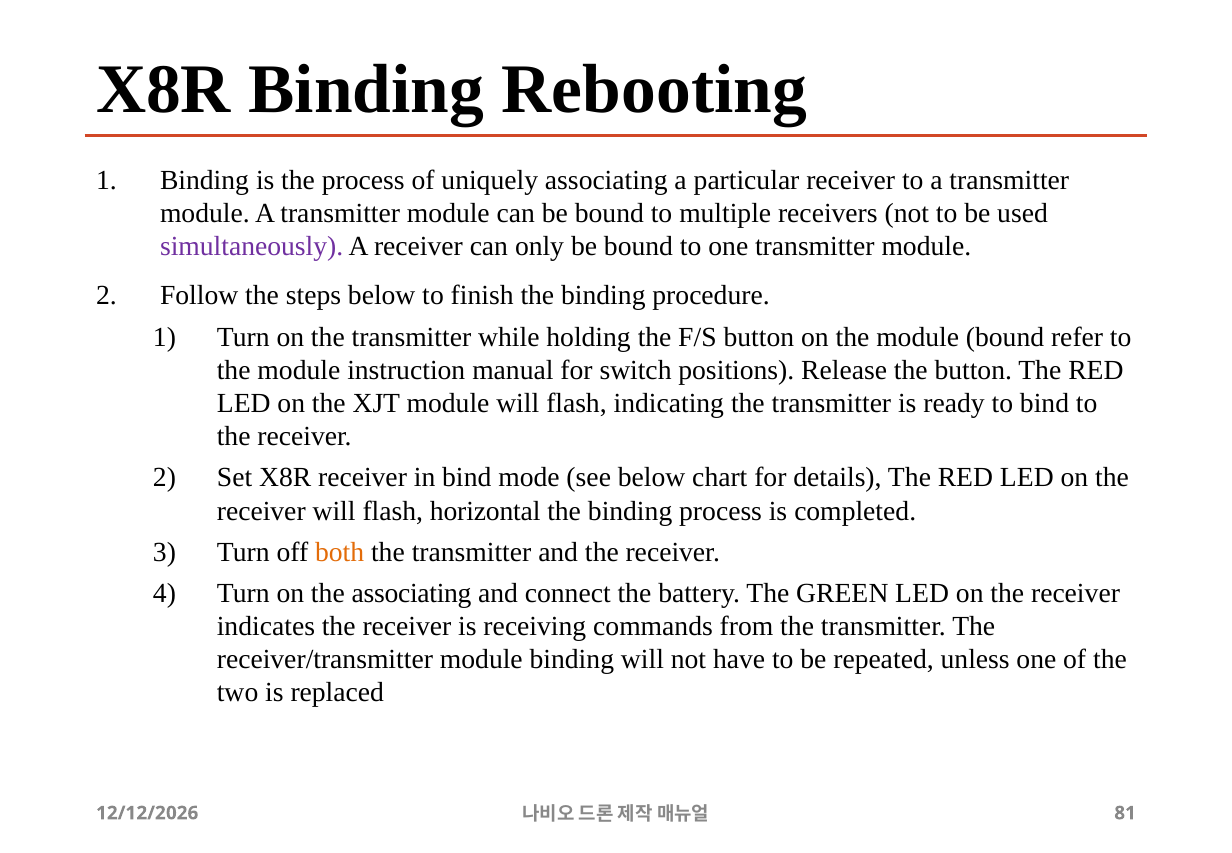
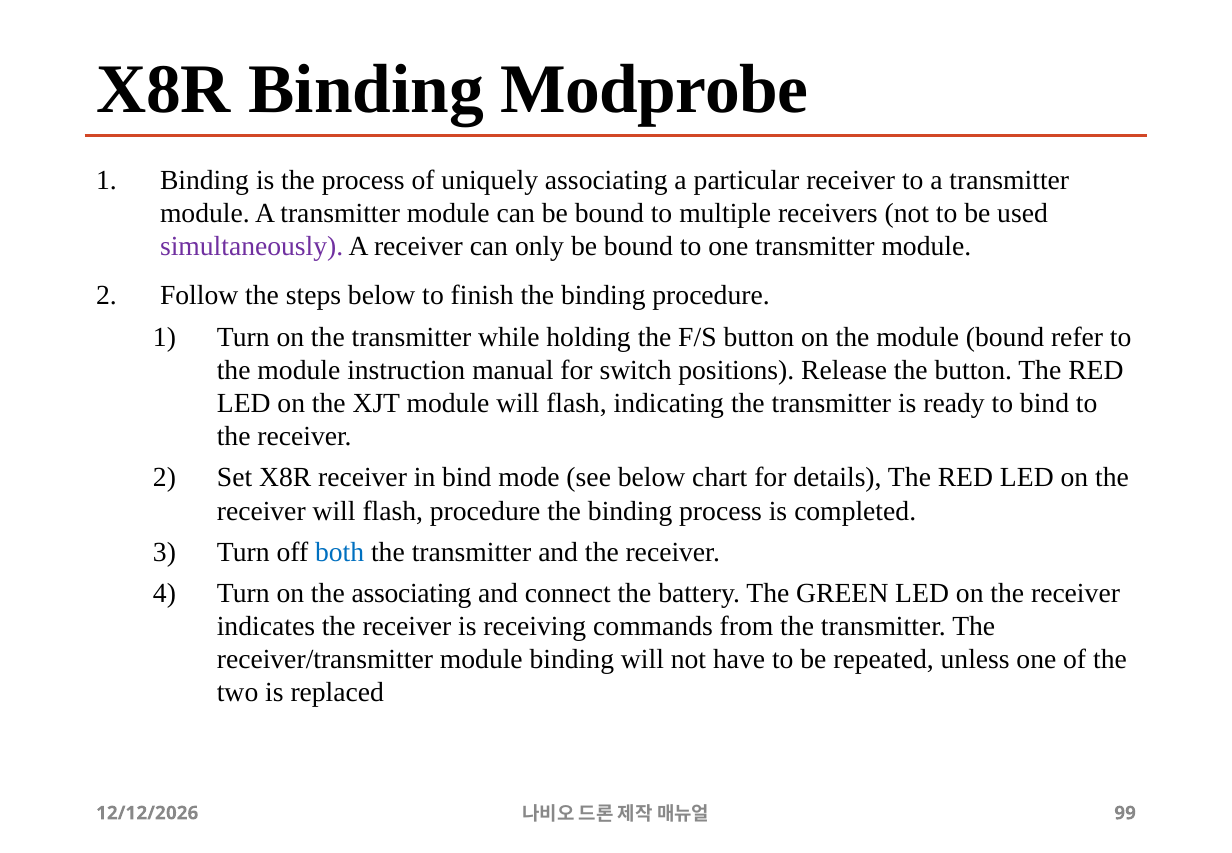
Rebooting: Rebooting -> Modprobe (655, 90)
flash horizontal: horizontal -> procedure (485, 511)
both colour: orange -> blue (340, 552)
81: 81 -> 99 (1125, 813)
